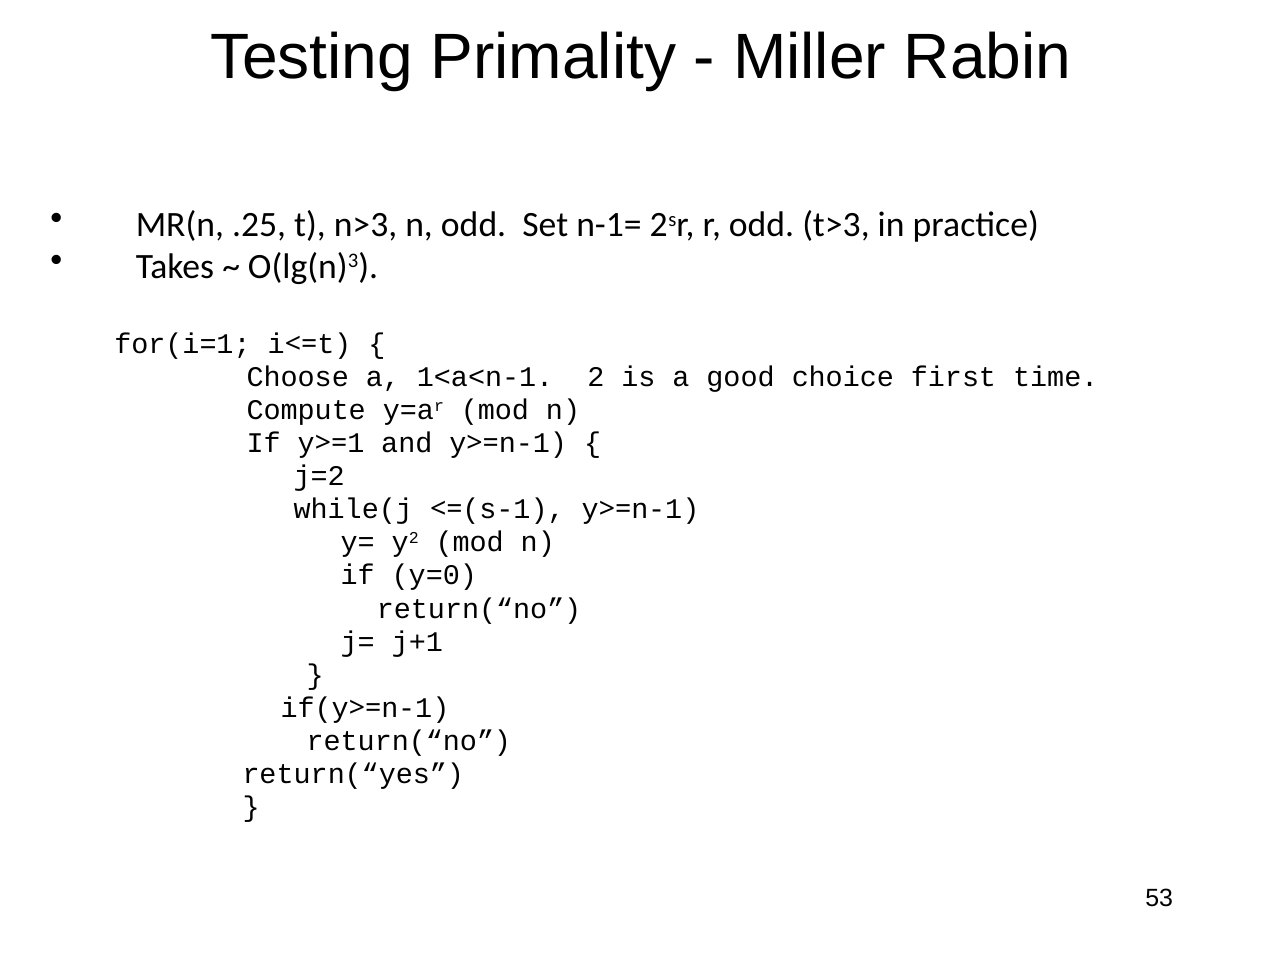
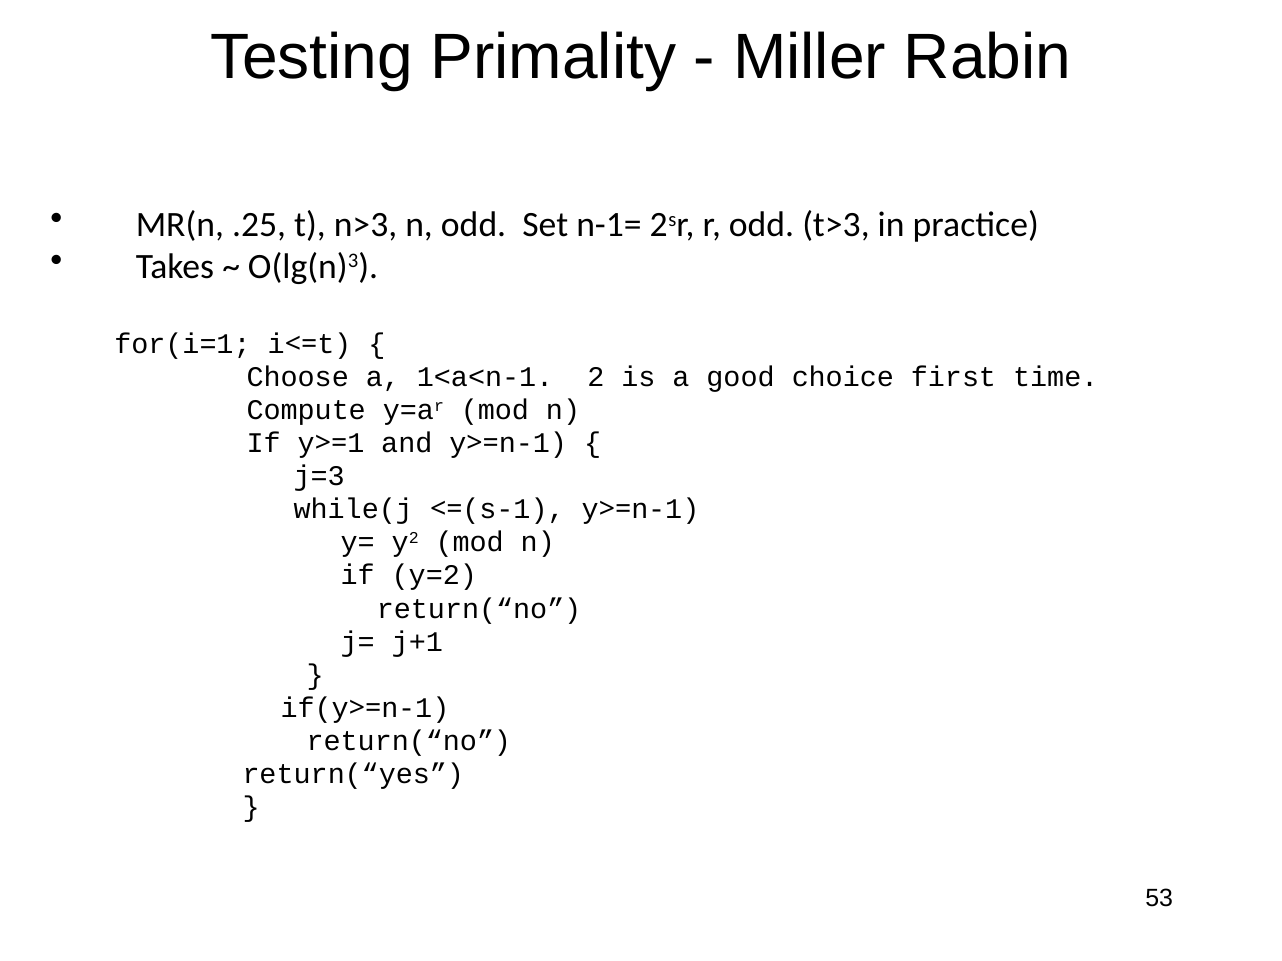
j=2: j=2 -> j=3 (319, 477)
y=0: y=0 -> y=2 (434, 576)
